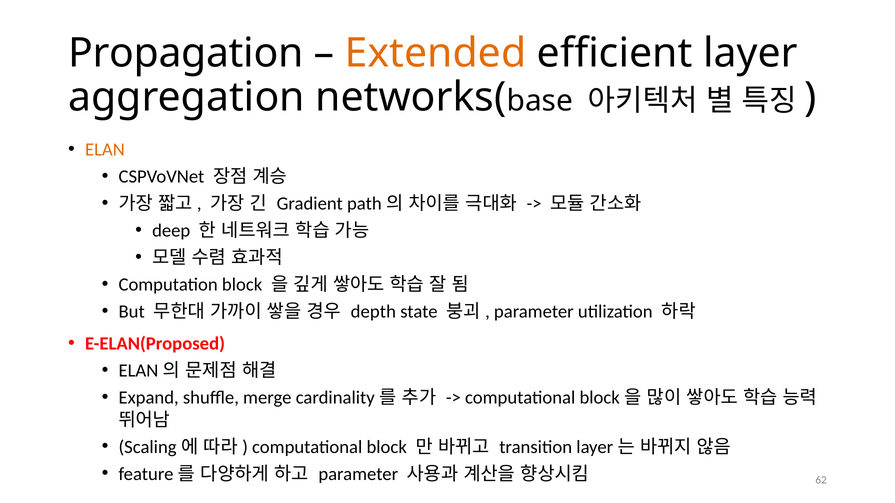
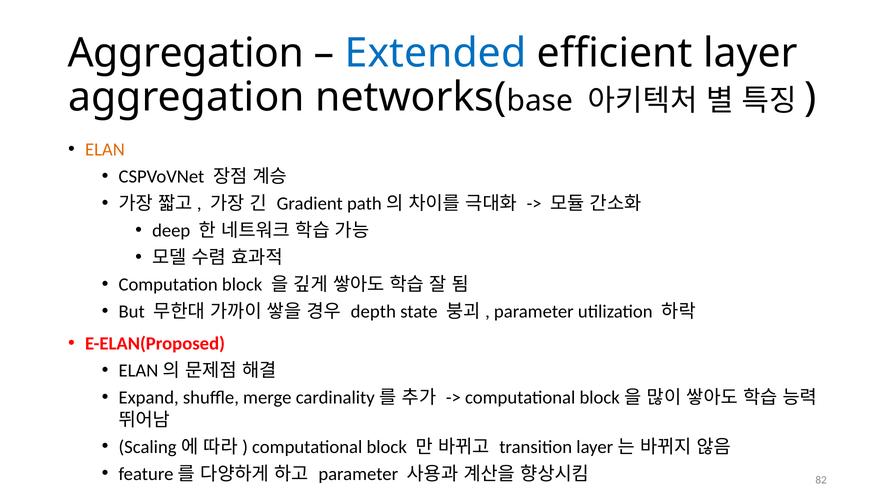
Propagation: Propagation -> Aggregation (186, 53)
Extended colour: orange -> blue (436, 53)
62: 62 -> 82 (821, 481)
